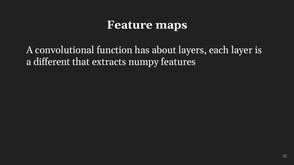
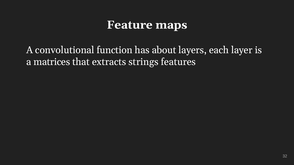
different: different -> matrices (52, 62)
numpy: numpy -> strings (143, 62)
